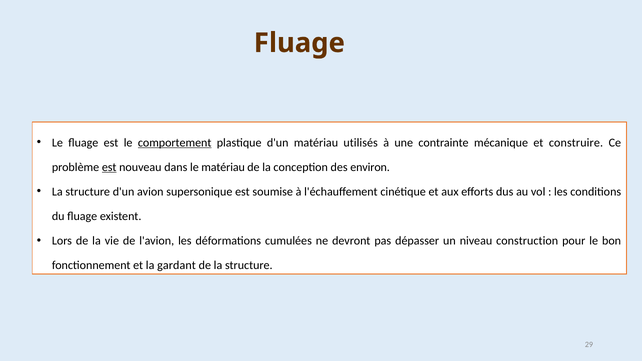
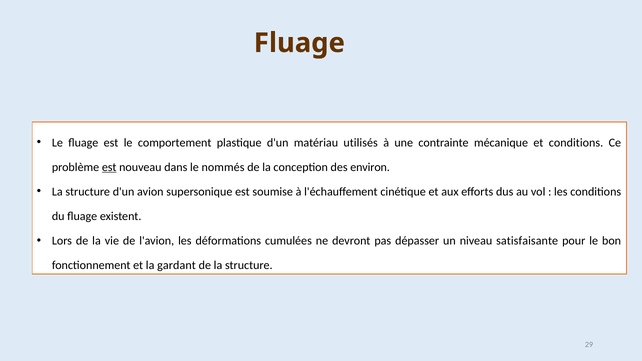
comportement underline: present -> none (175, 143)
et construire: construire -> conditions (576, 143)
le matériau: matériau -> nommés (223, 167)
construction: construction -> satisfaisante (527, 241)
